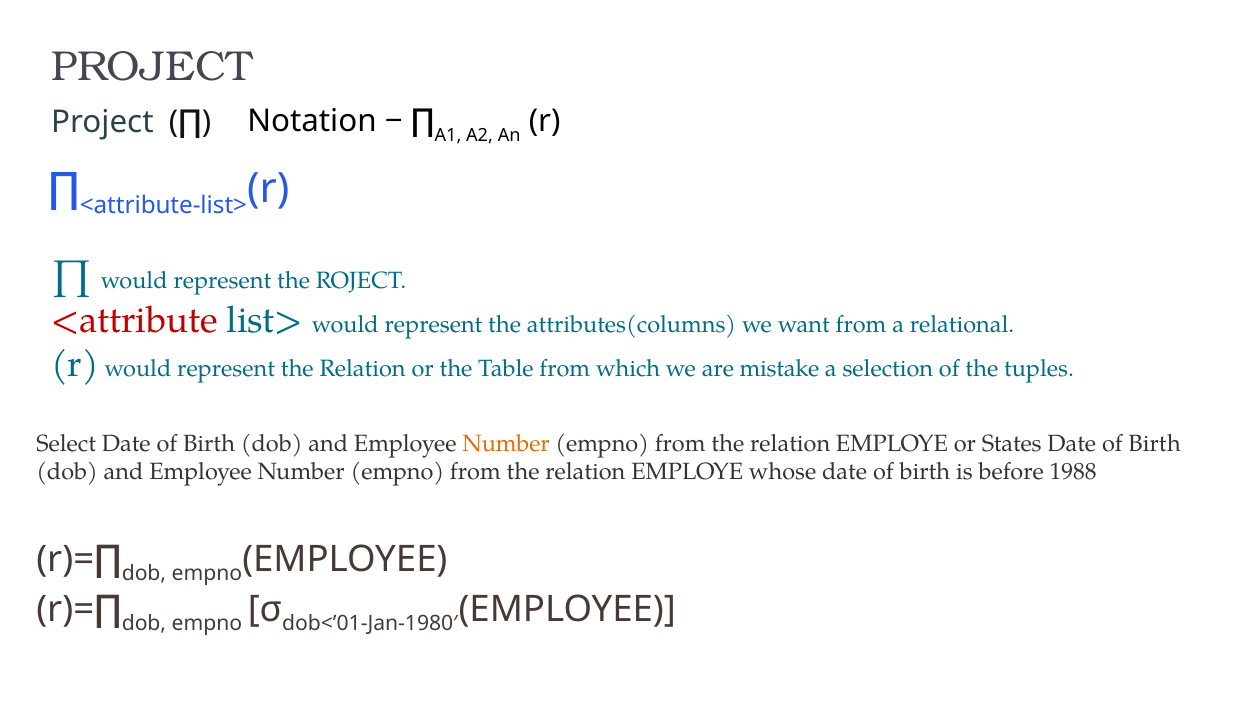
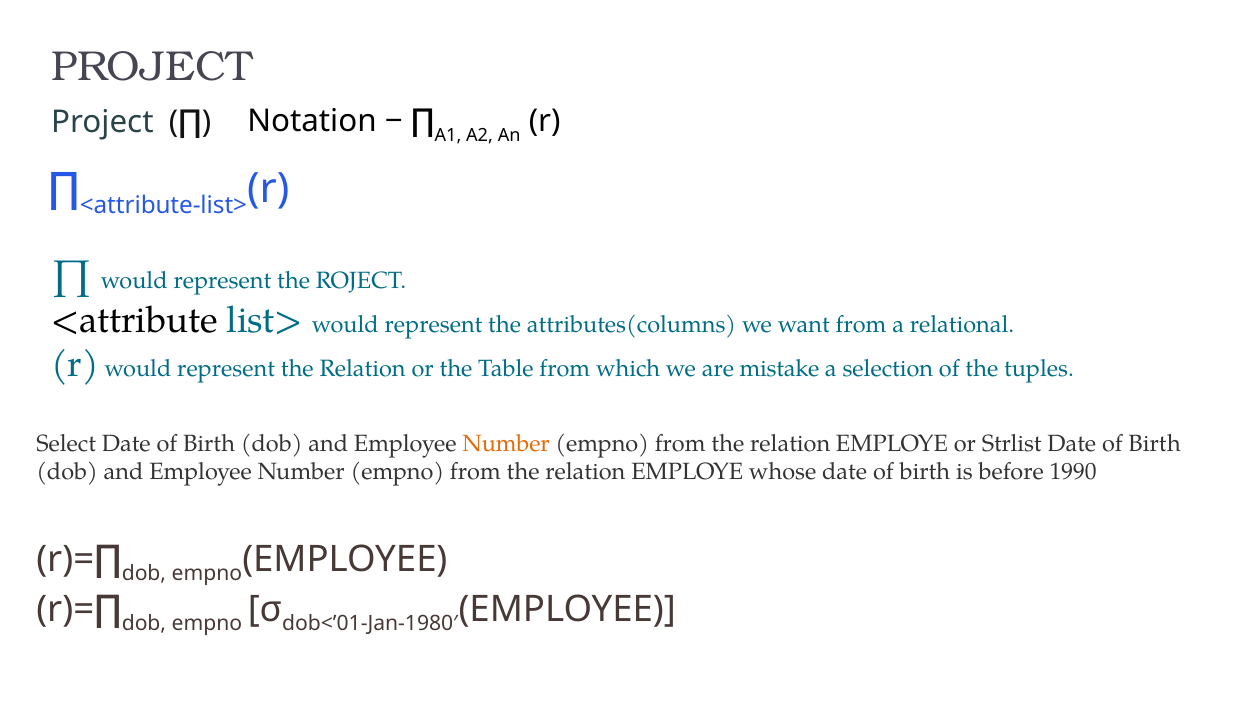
<attribute colour: red -> black (134, 320)
States: States -> Strlist (1012, 444)
1988: 1988 -> 1990 (1073, 472)
